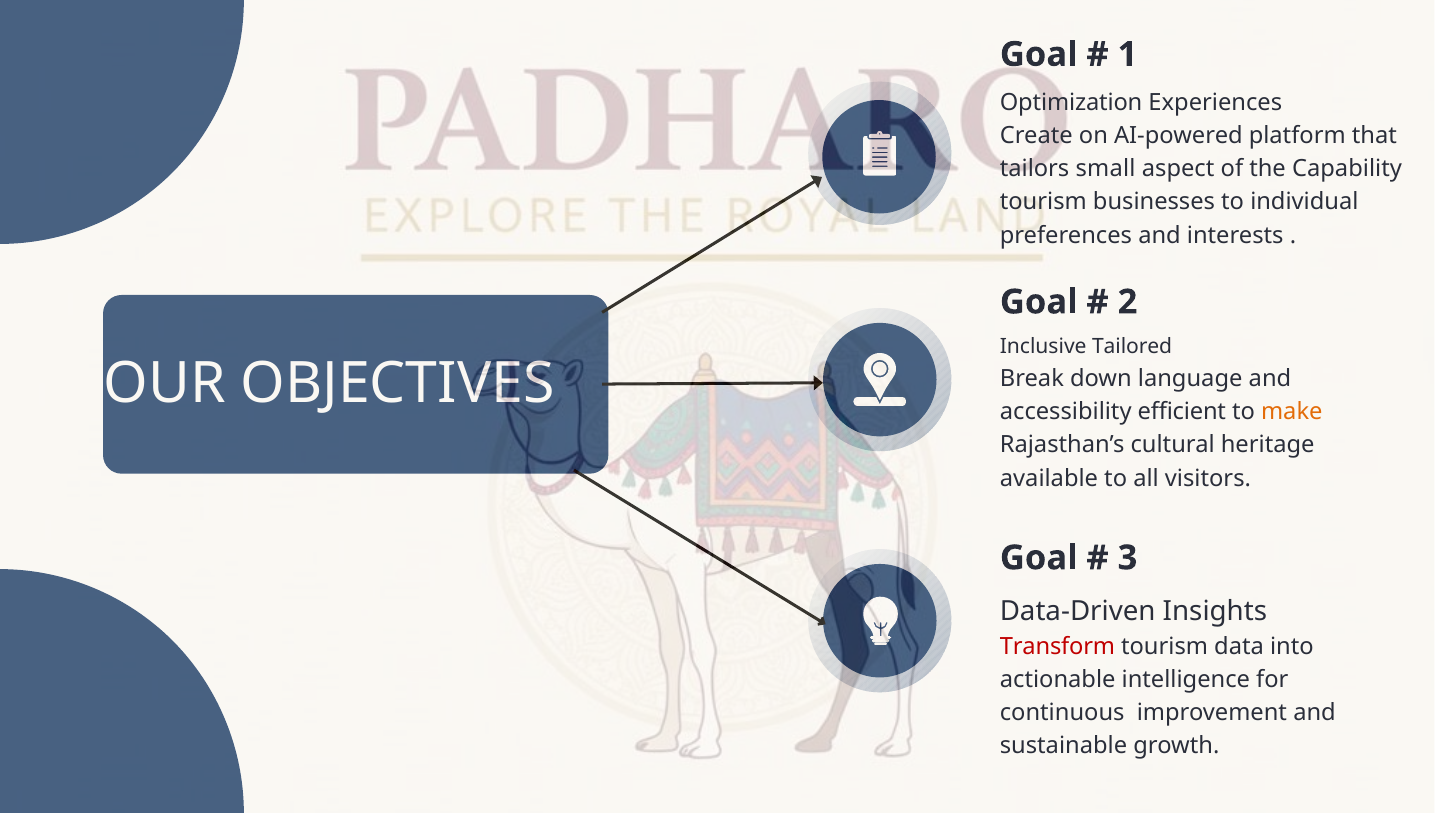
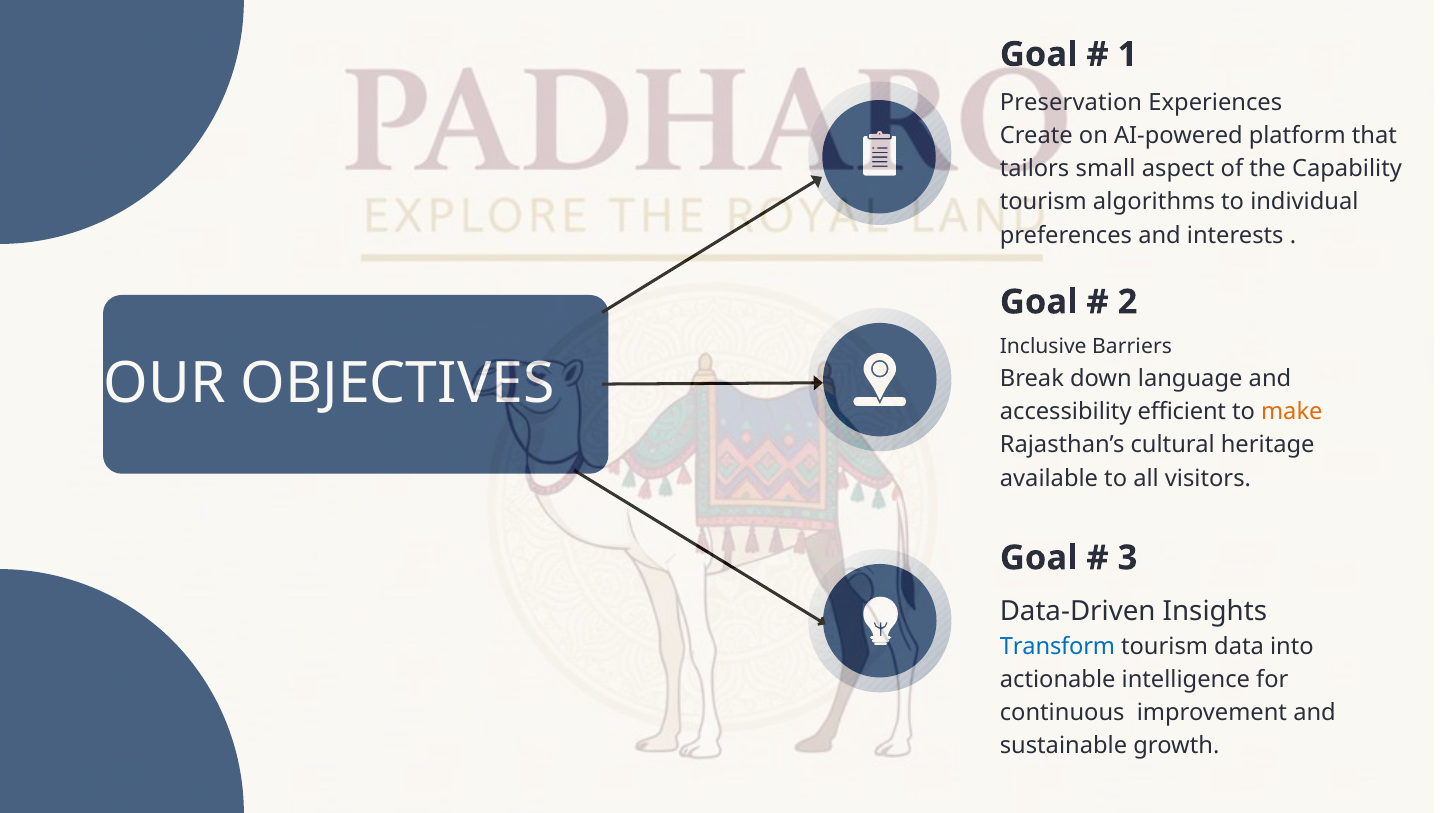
Optimization: Optimization -> Preservation (1071, 102)
businesses: businesses -> algorithms (1154, 202)
Tailored: Tailored -> Barriers (1132, 347)
Transform colour: red -> blue (1057, 646)
